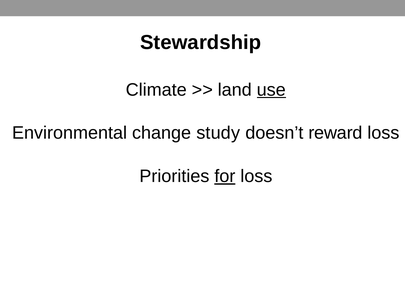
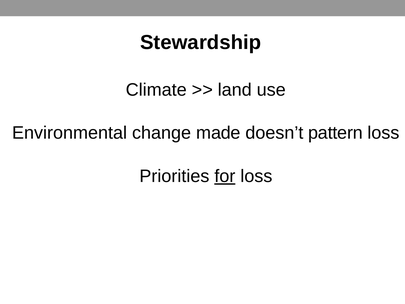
use underline: present -> none (271, 90)
study: study -> made (218, 133)
reward: reward -> pattern (336, 133)
